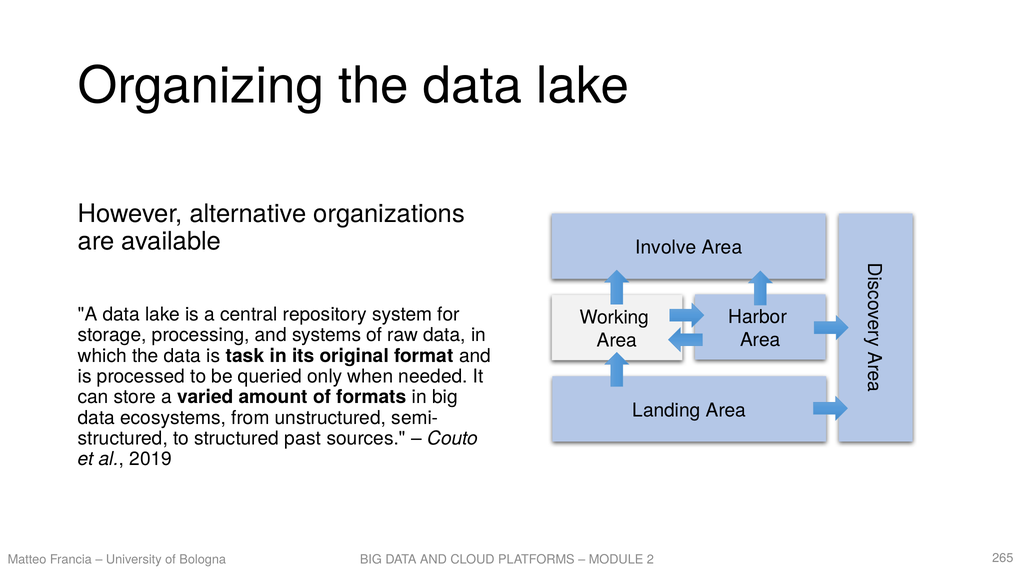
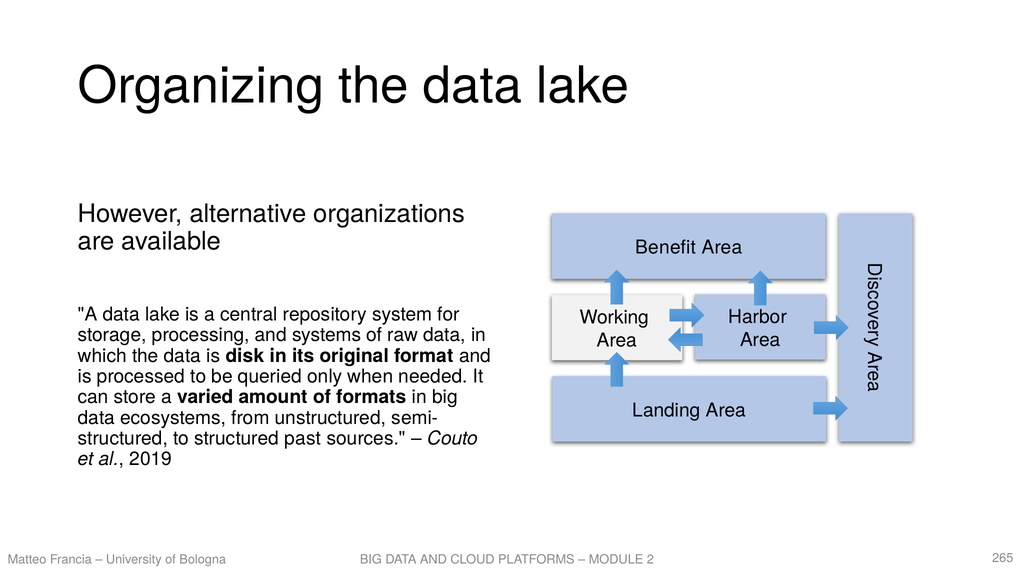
Involve: Involve -> Benefit (666, 248)
task: task -> disk (245, 356)
